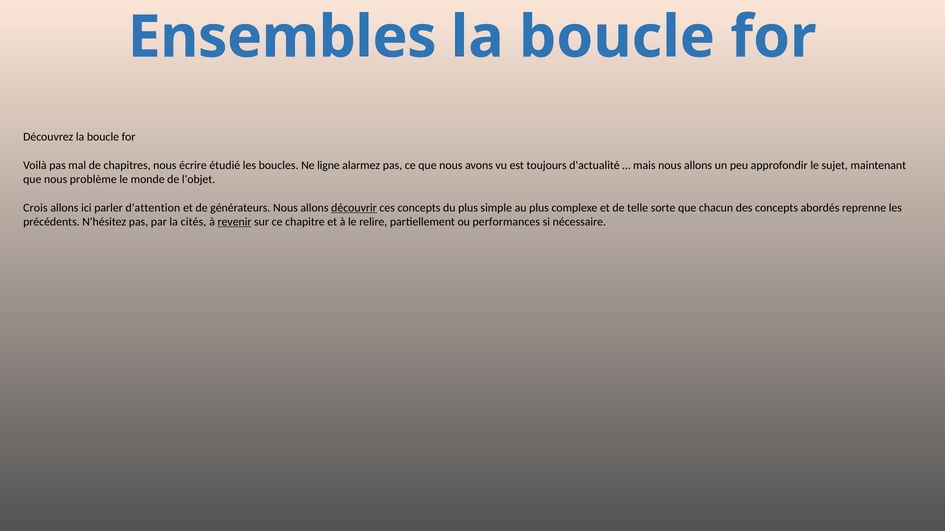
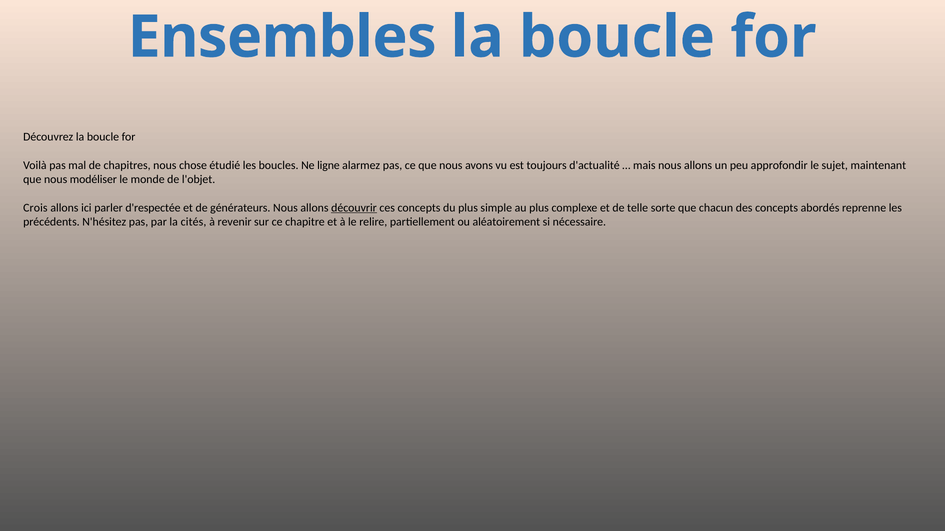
écrire: écrire -> chose (193, 165)
problème: problème -> modéliser (93, 179)
d'attention: d'attention -> d'respectée (153, 208)
revenir underline: present -> none (235, 222)
performances: performances -> aléatoirement (506, 222)
